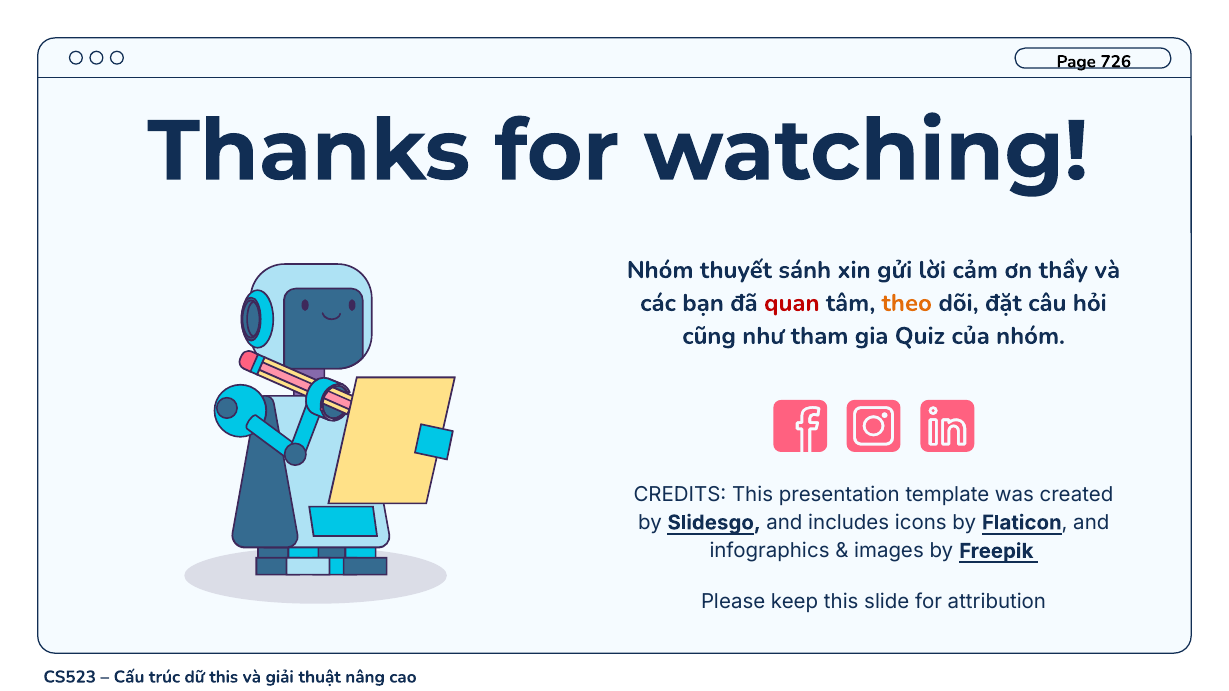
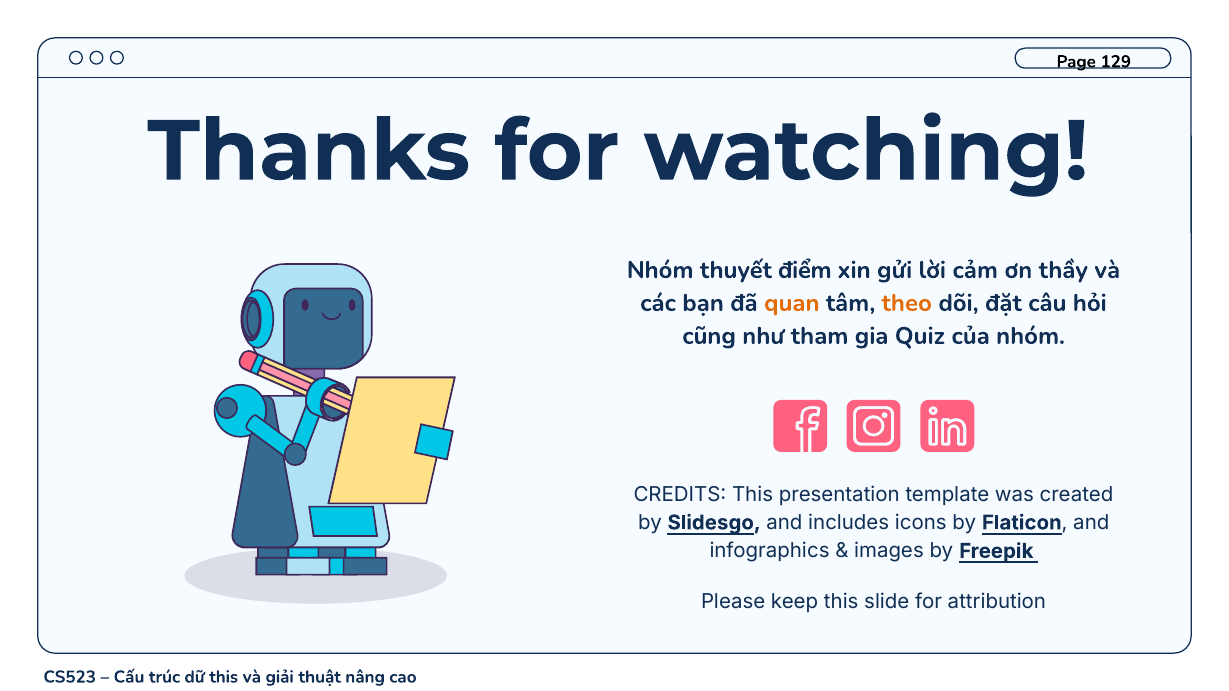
726: 726 -> 129 (1116, 62)
sánh: sánh -> điểm (805, 270)
quan colour: red -> orange (792, 303)
